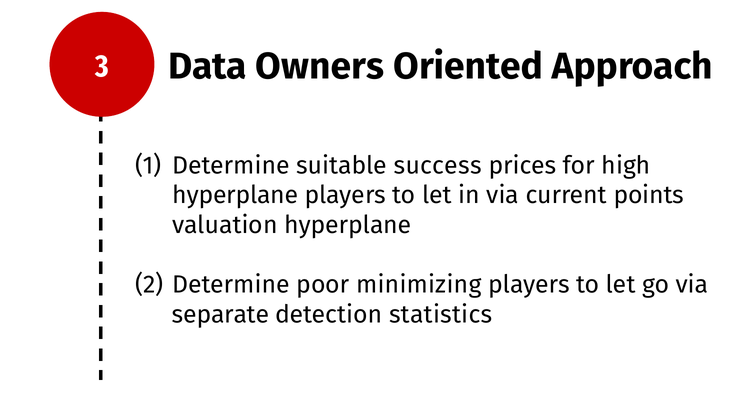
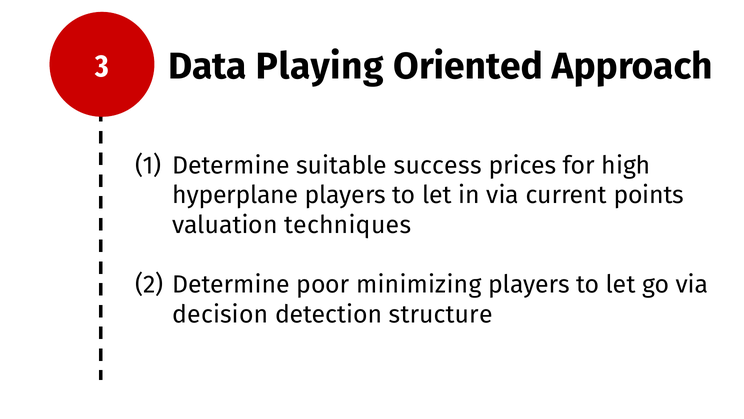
Owners: Owners -> Playing (320, 67)
valuation hyperplane: hyperplane -> techniques (348, 225)
separate: separate -> decision (220, 314)
statistics: statistics -> structure (441, 314)
